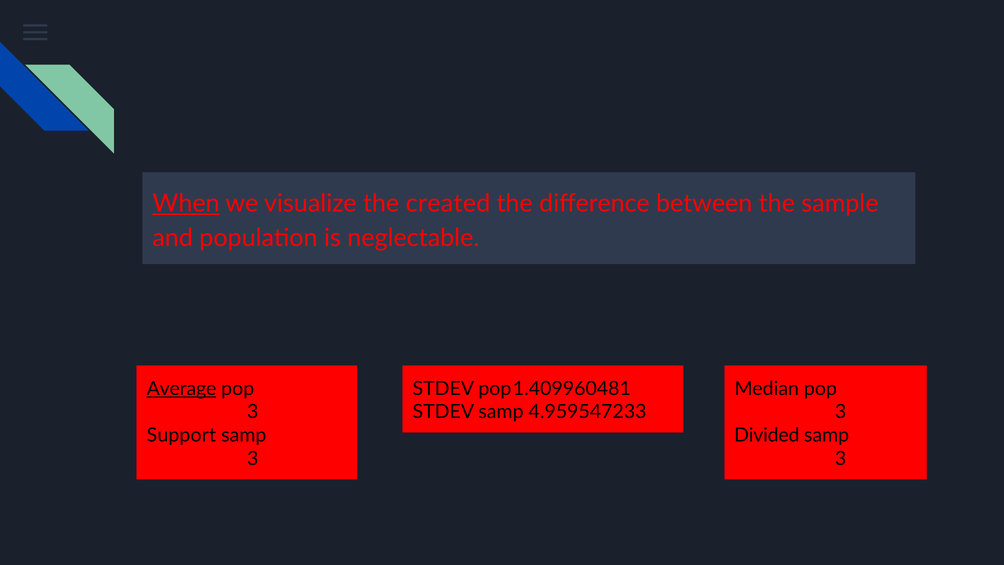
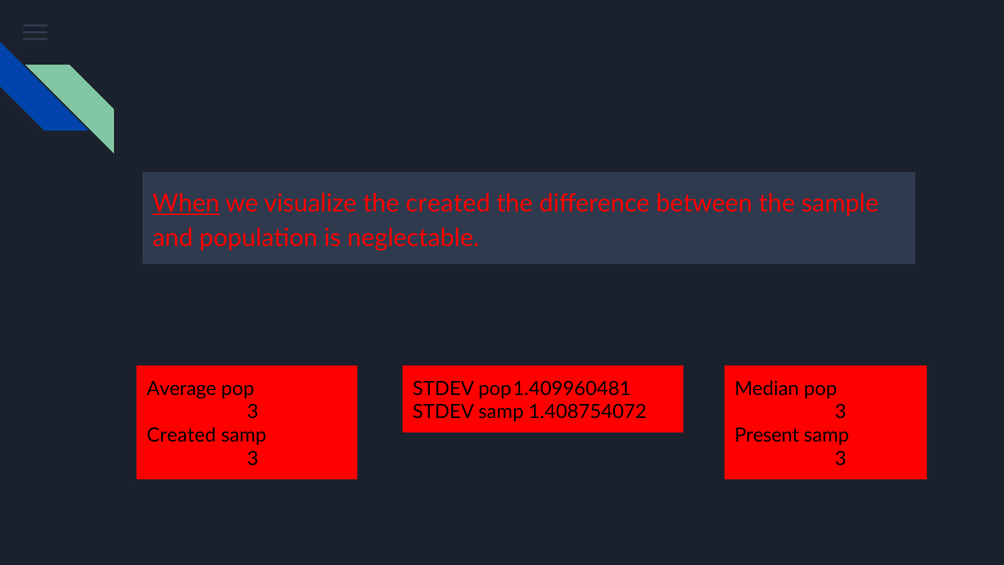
Average underline: present -> none (182, 388)
4.959547233: 4.959547233 -> 1.408754072 (588, 412)
Support: Support -> Created (181, 435)
Divided: Divided -> Present (767, 435)
